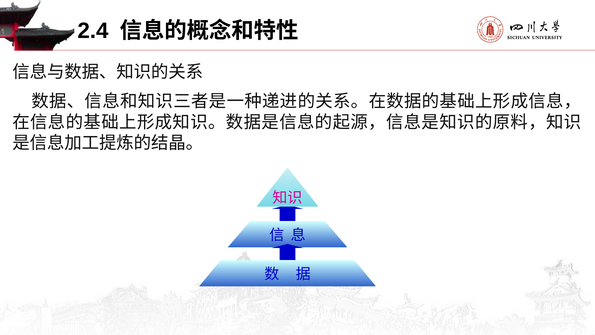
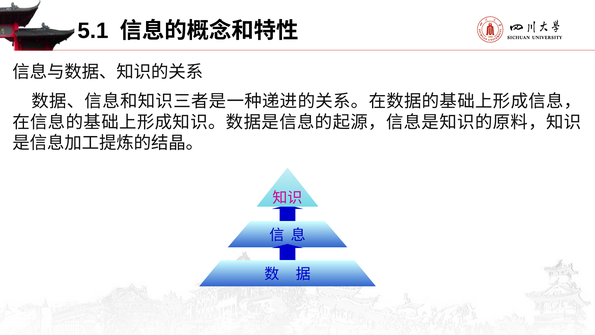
2.4: 2.4 -> 5.1 (93, 31)
